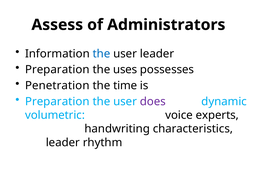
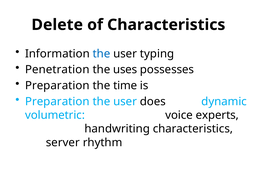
Assess: Assess -> Delete (57, 25)
of Administrators: Administrators -> Characteristics (166, 25)
user leader: leader -> typing (157, 54)
Preparation: Preparation -> Penetration (57, 70)
Penetration: Penetration -> Preparation (57, 86)
does colour: purple -> black (153, 102)
leader: leader -> server (63, 143)
